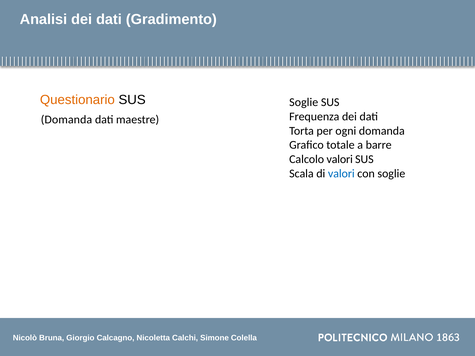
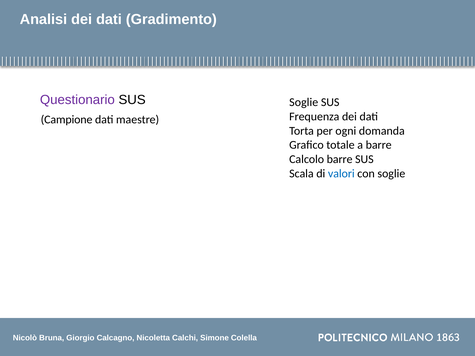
Questionario colour: orange -> purple (77, 100)
Domanda: Domanda -> Campione (67, 120)
Calcolo valori: valori -> barre (340, 159)
